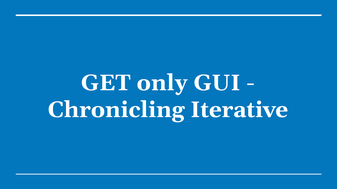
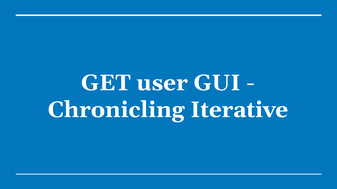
only: only -> user (162, 83)
